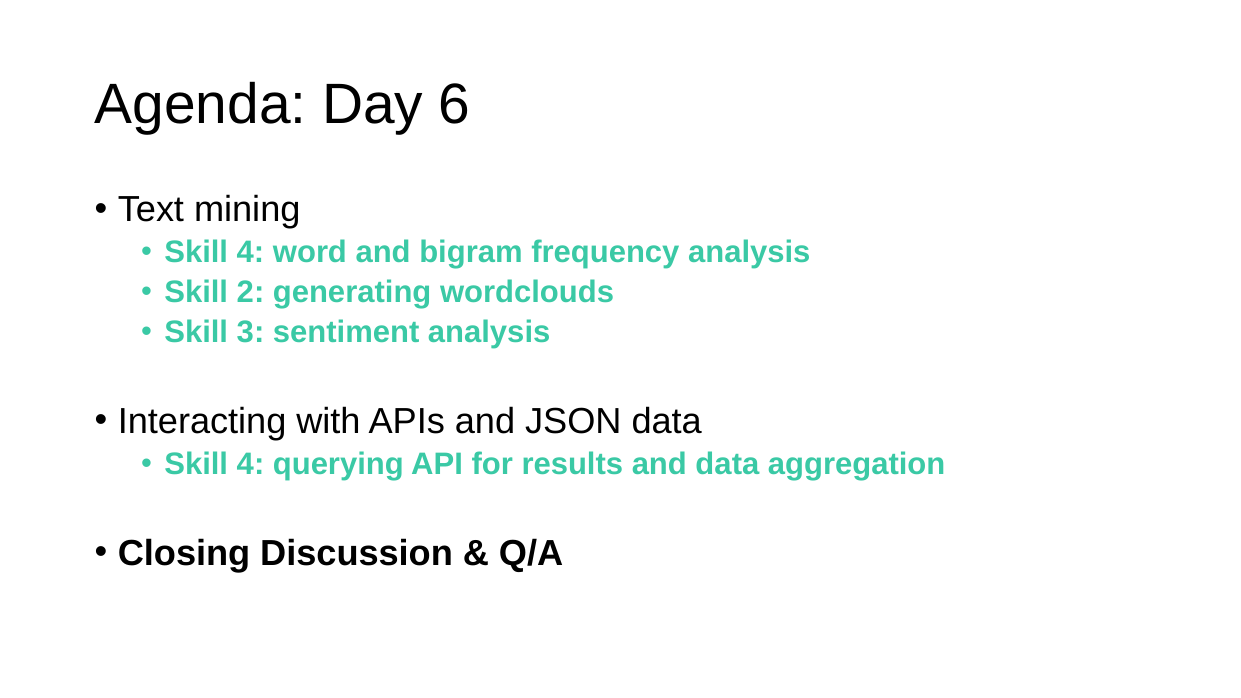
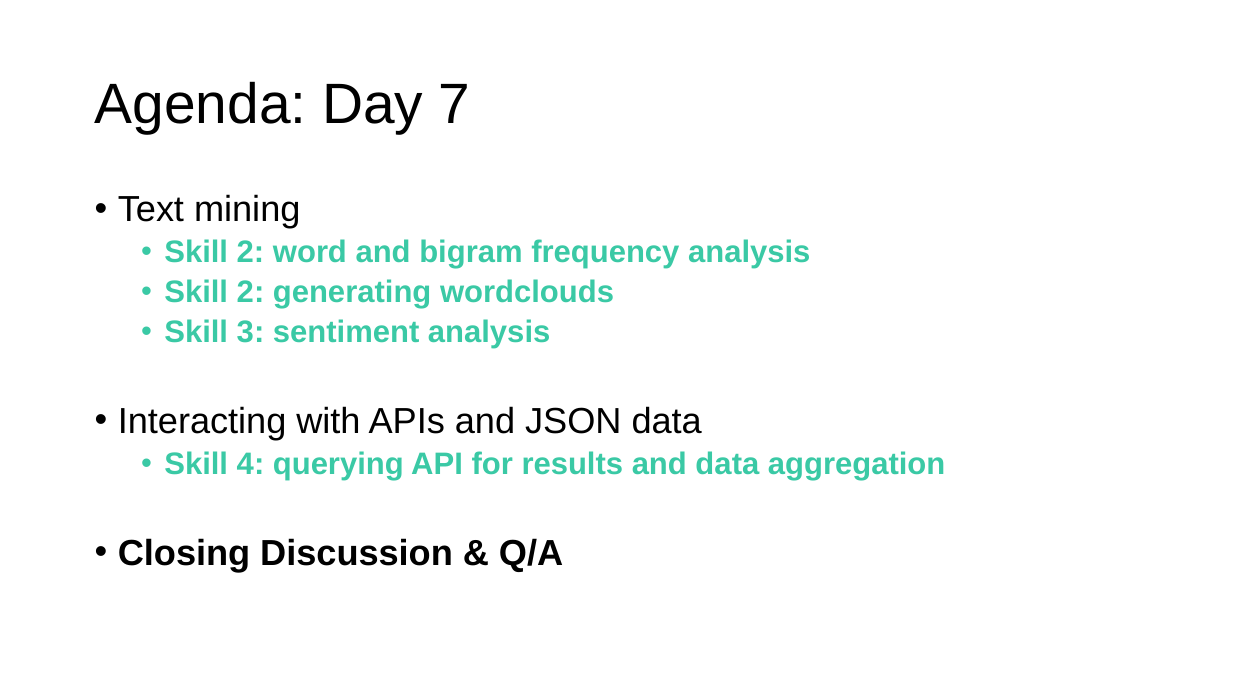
6: 6 -> 7 (455, 104)
4: 4 -> 2 (250, 253)
